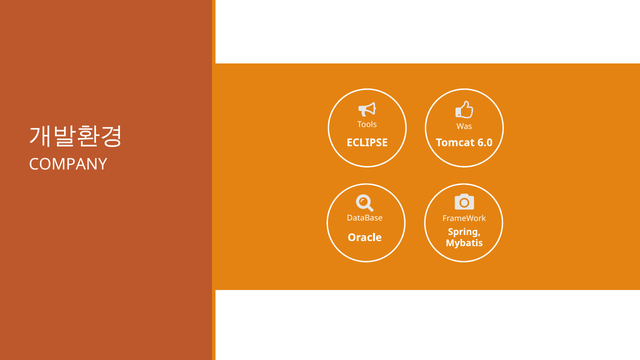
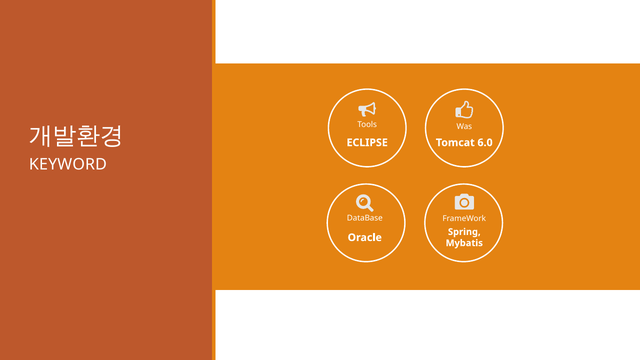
COMPANY: COMPANY -> KEYWORD (68, 165)
